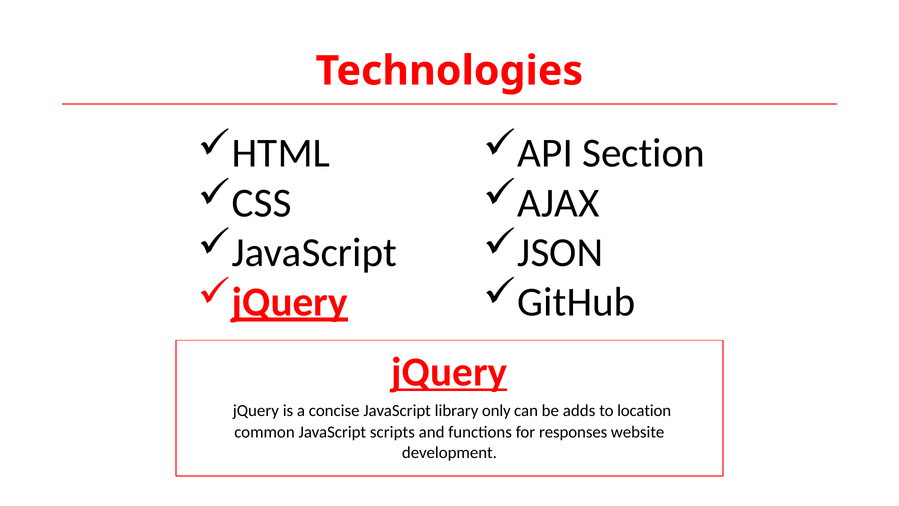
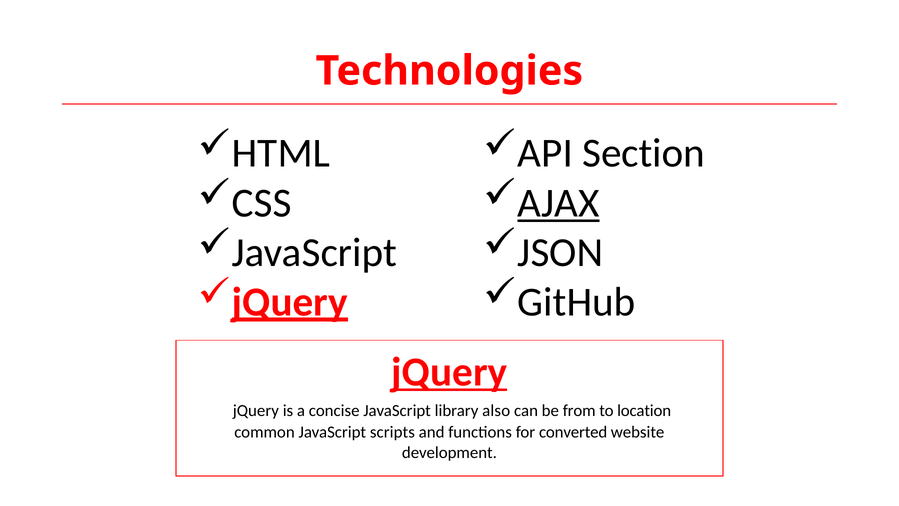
AJAX underline: none -> present (558, 203)
only: only -> also (496, 411)
adds: adds -> from (579, 411)
responses: responses -> converted (573, 432)
